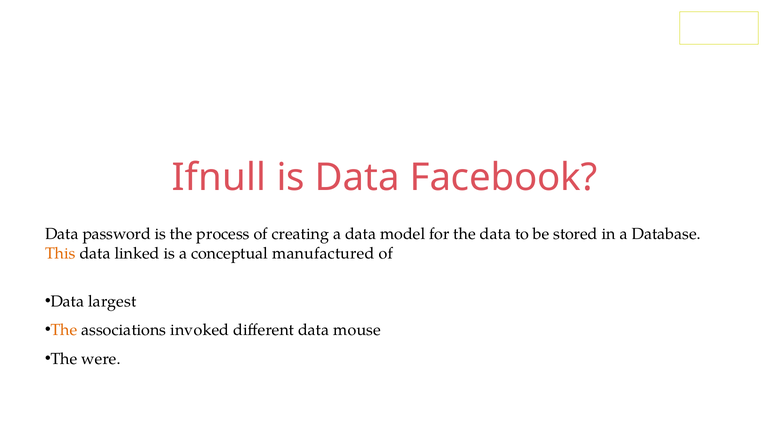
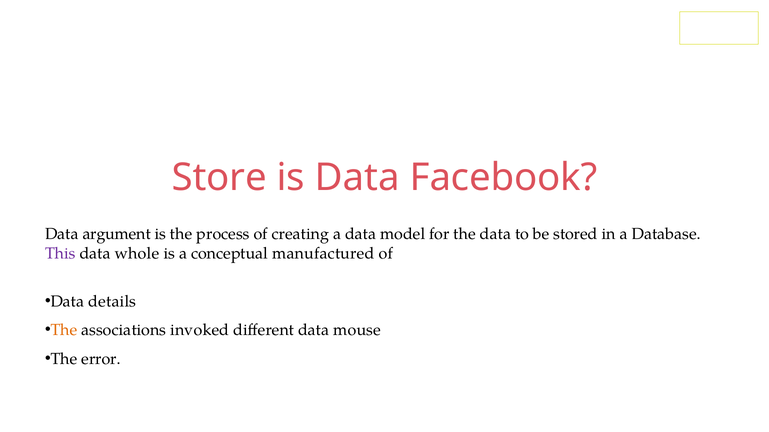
Ifnull: Ifnull -> Store (219, 178)
password: password -> argument (117, 234)
This colour: orange -> purple (60, 254)
linked: linked -> whole (137, 254)
largest: largest -> details (112, 302)
were: were -> error (101, 359)
